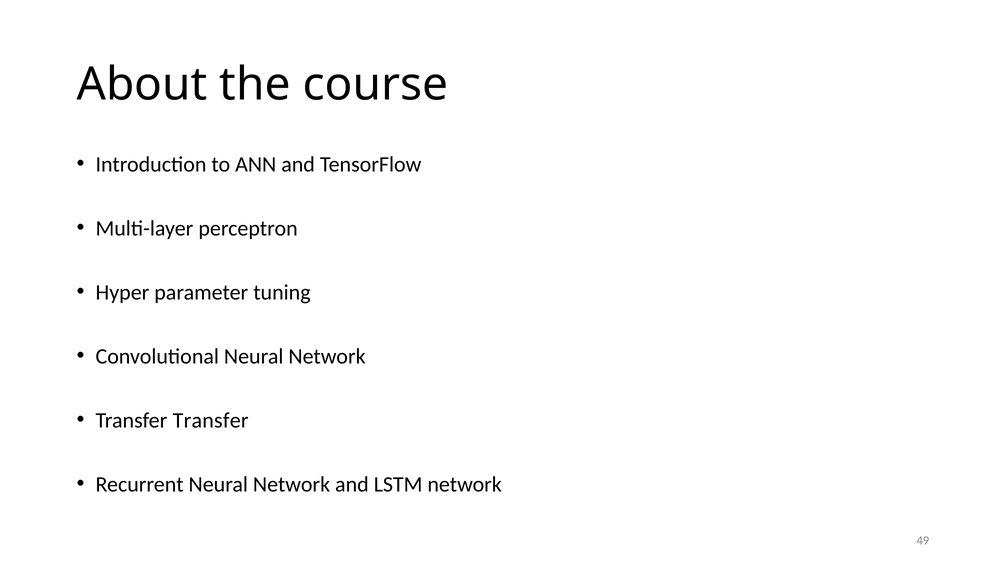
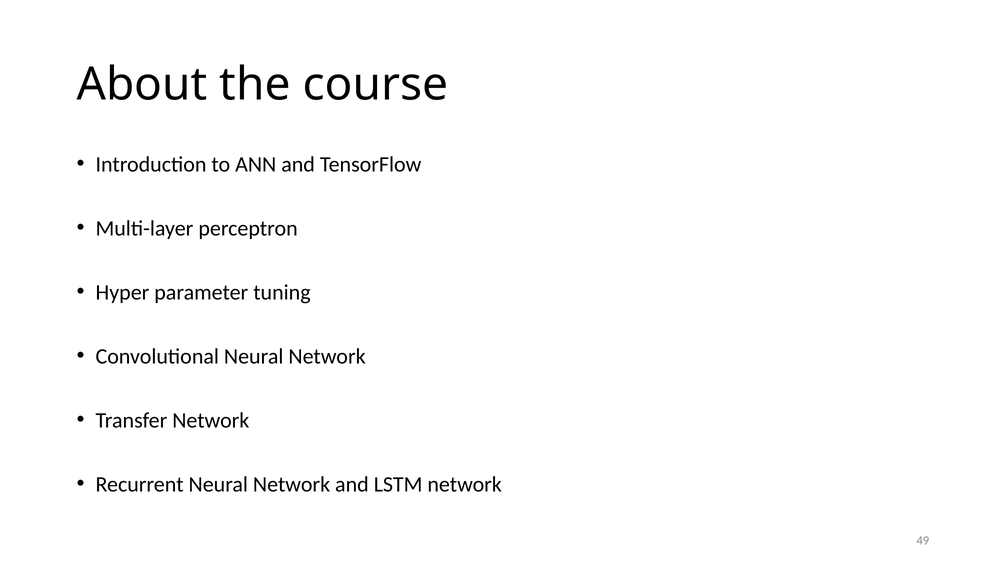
Transfer Transfer: Transfer -> Network (211, 420)
